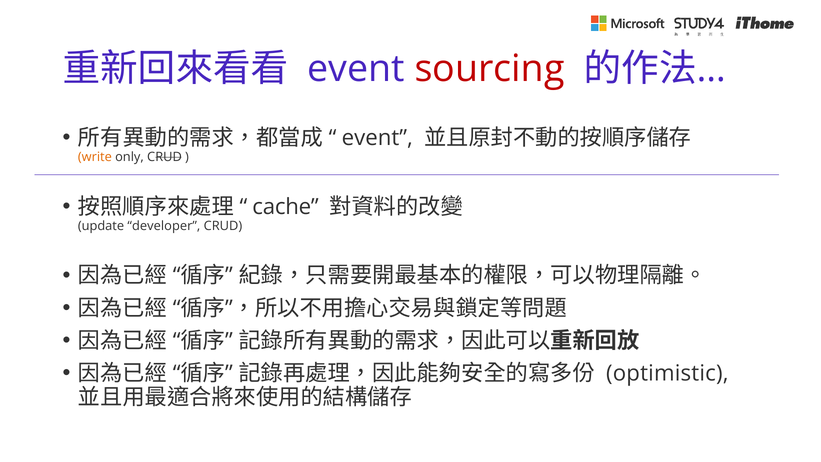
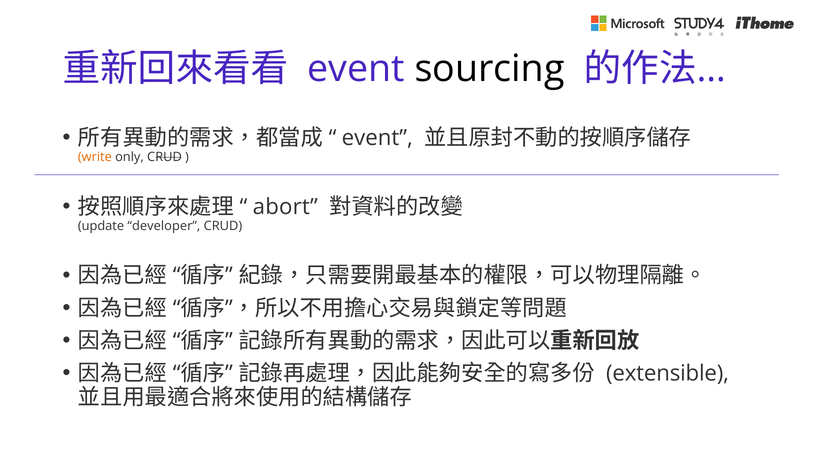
sourcing colour: red -> black (489, 69)
cache: cache -> abort (285, 207)
optimistic: optimistic -> extensible (667, 373)
